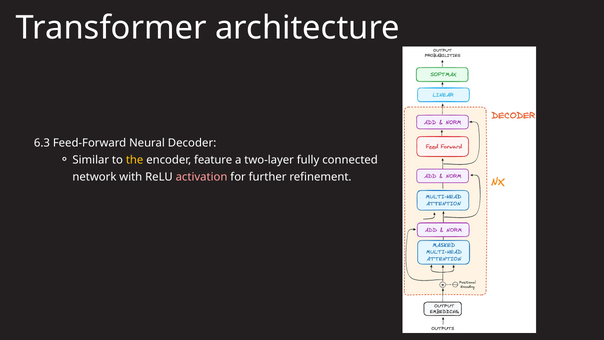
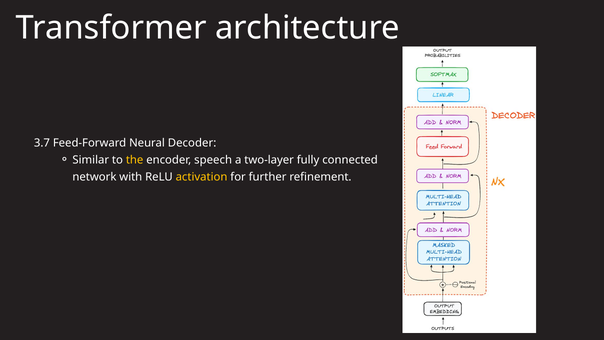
6.3: 6.3 -> 3.7 (42, 143)
feature: feature -> speech (213, 160)
activation colour: pink -> yellow (202, 177)
